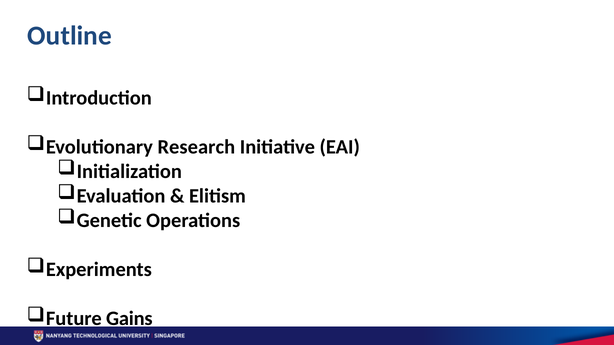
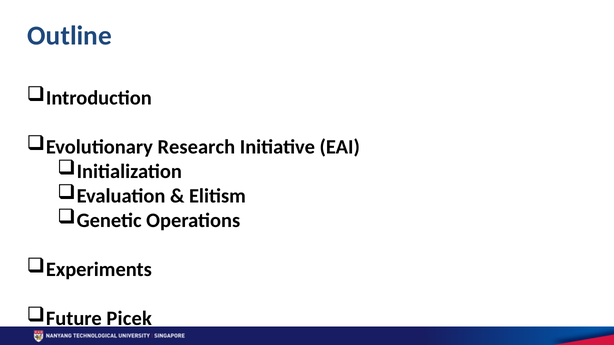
Gains: Gains -> Picek (129, 319)
